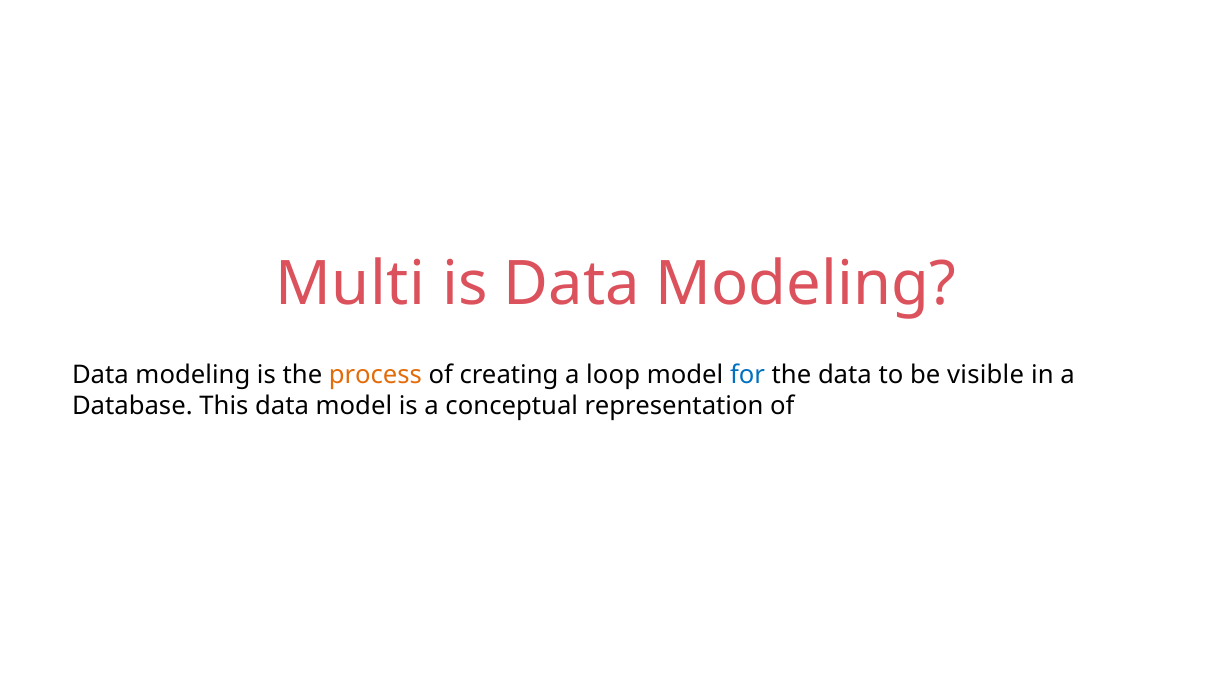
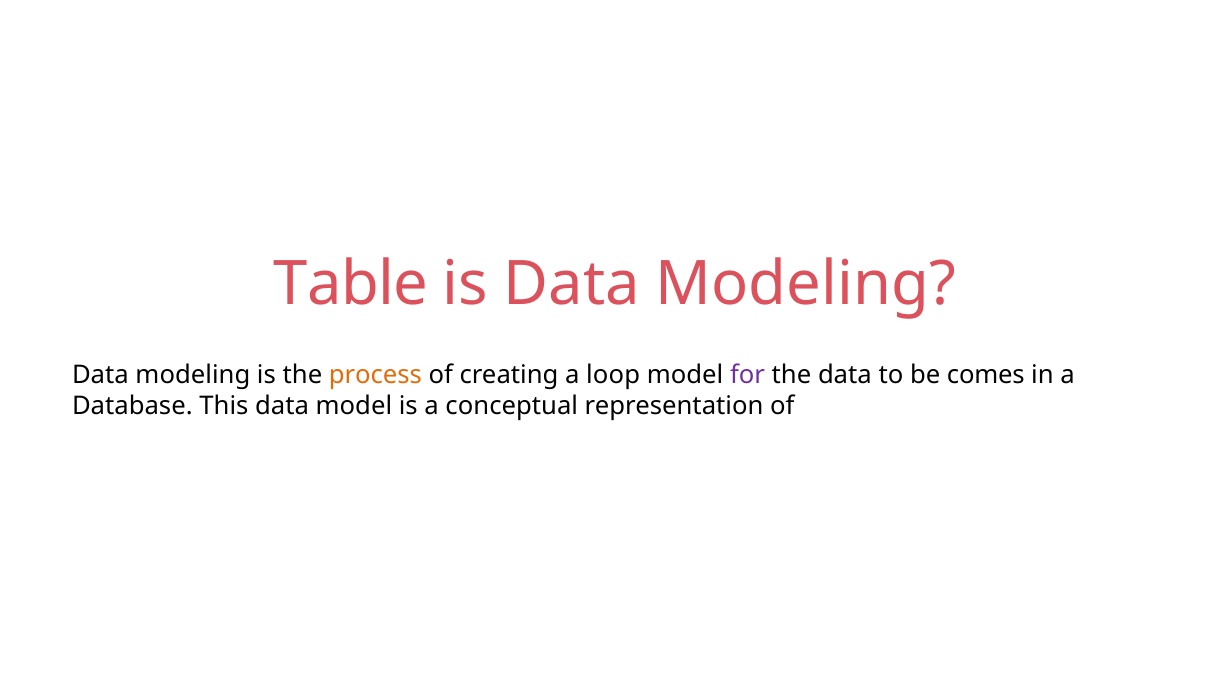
Multi: Multi -> Table (351, 284)
for colour: blue -> purple (748, 375)
visible: visible -> comes (986, 375)
